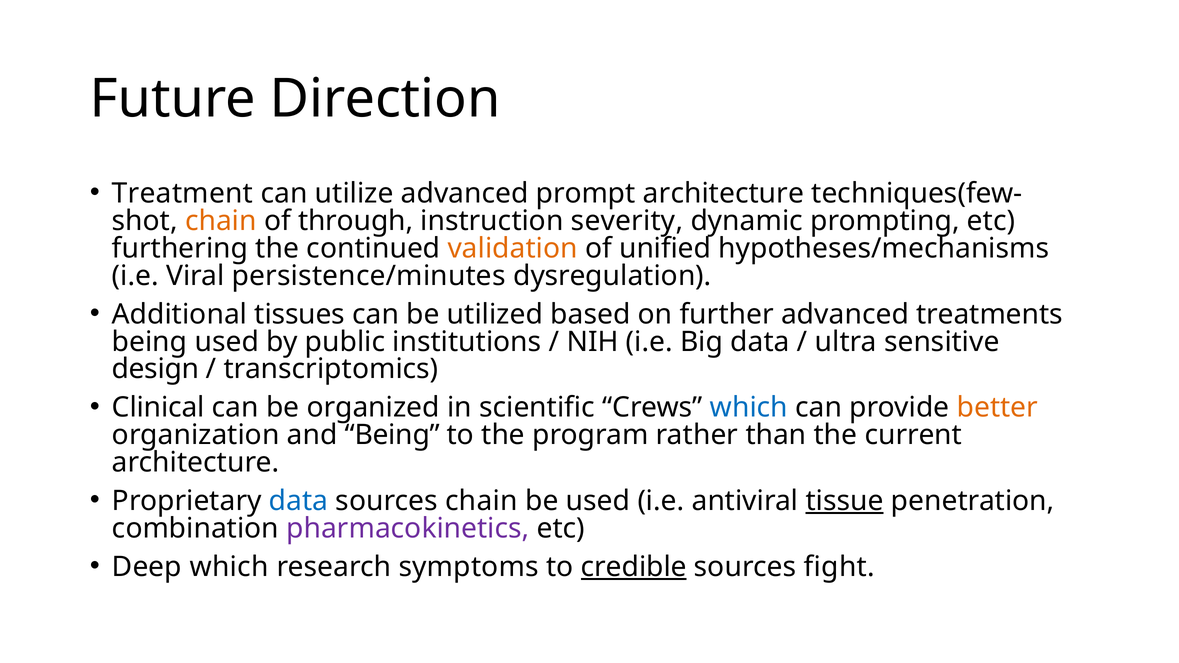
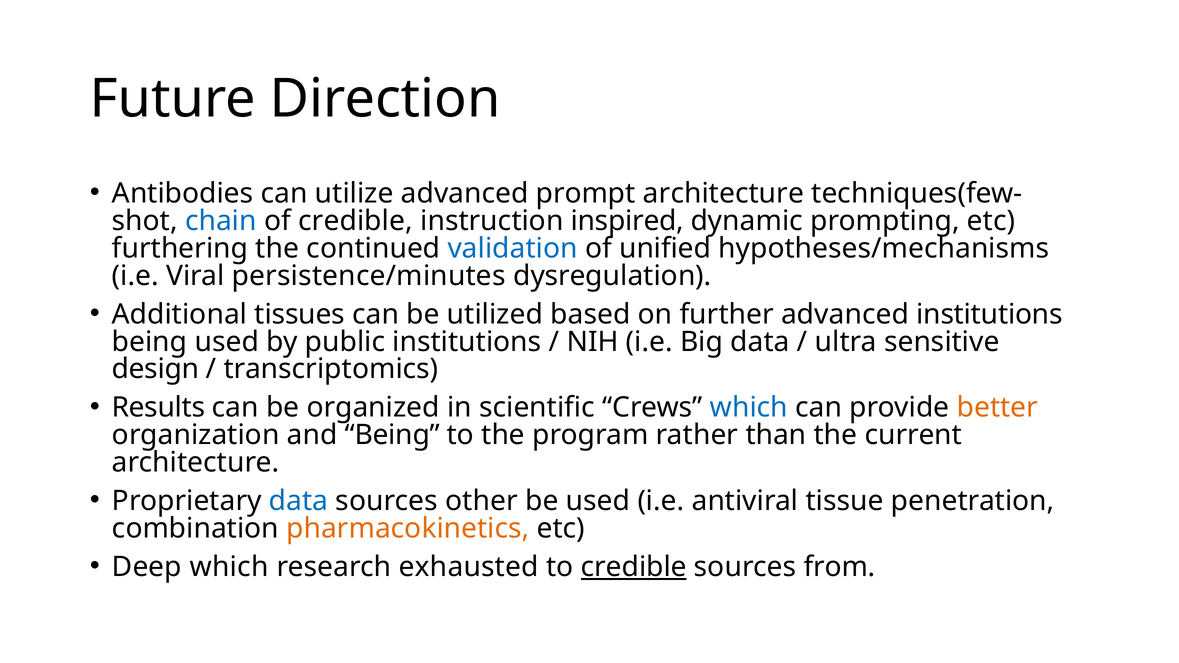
Treatment: Treatment -> Antibodies (183, 194)
chain colour: orange -> blue (221, 221)
of through: through -> credible (356, 221)
severity: severity -> inspired (627, 221)
validation colour: orange -> blue (513, 248)
advanced treatments: treatments -> institutions (990, 314)
Clinical: Clinical -> Results (158, 408)
sources chain: chain -> other (481, 501)
tissue underline: present -> none (845, 501)
pharmacokinetics colour: purple -> orange (408, 528)
symptoms: symptoms -> exhausted (469, 567)
fight: fight -> from (840, 567)
